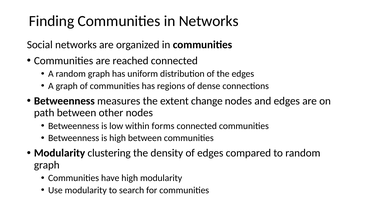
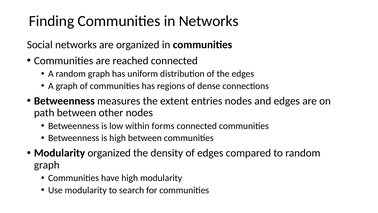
change: change -> entries (207, 101)
Modularity clustering: clustering -> organized (109, 153)
